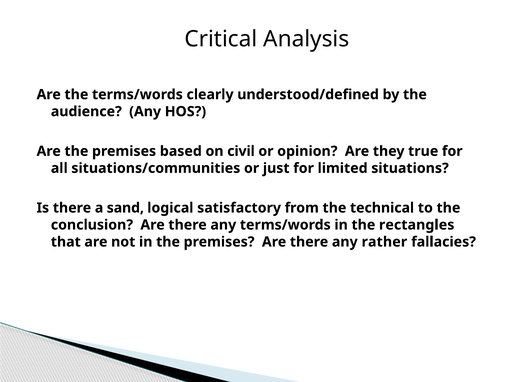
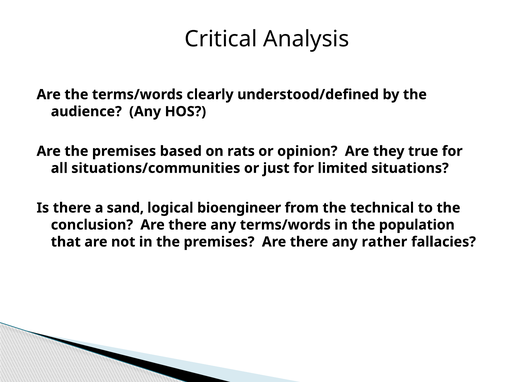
civil: civil -> rats (241, 151)
satisfactory: satisfactory -> bioengineer (239, 208)
rectangles: rectangles -> population (417, 225)
